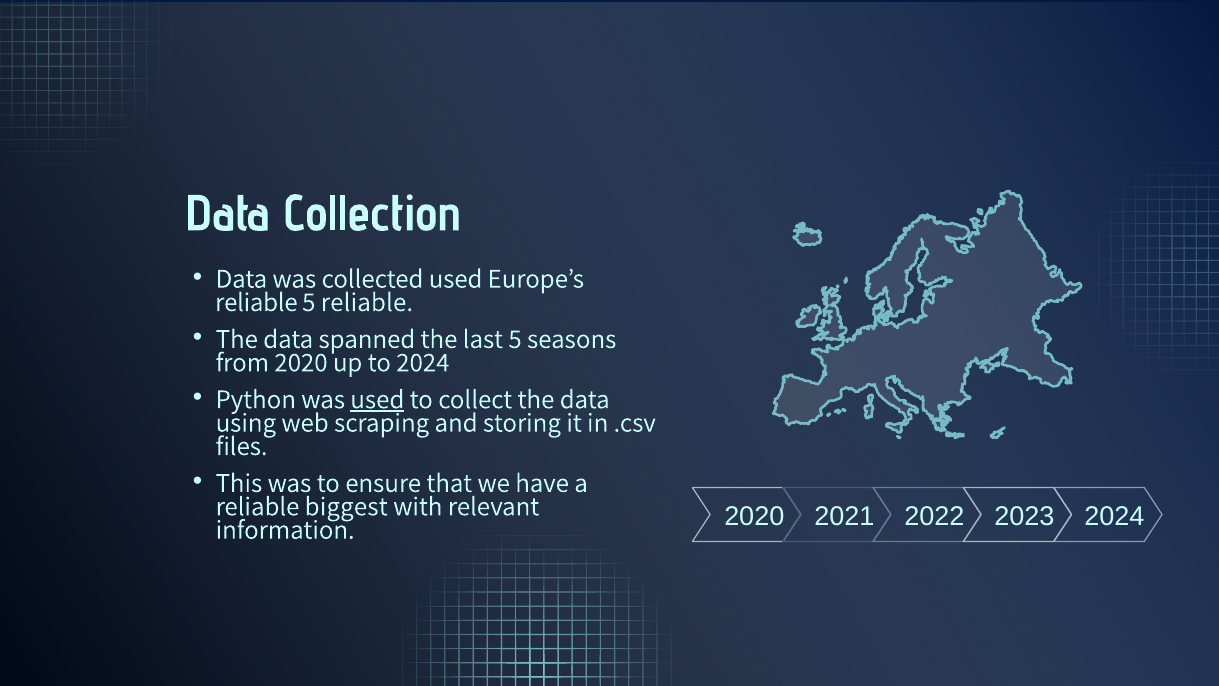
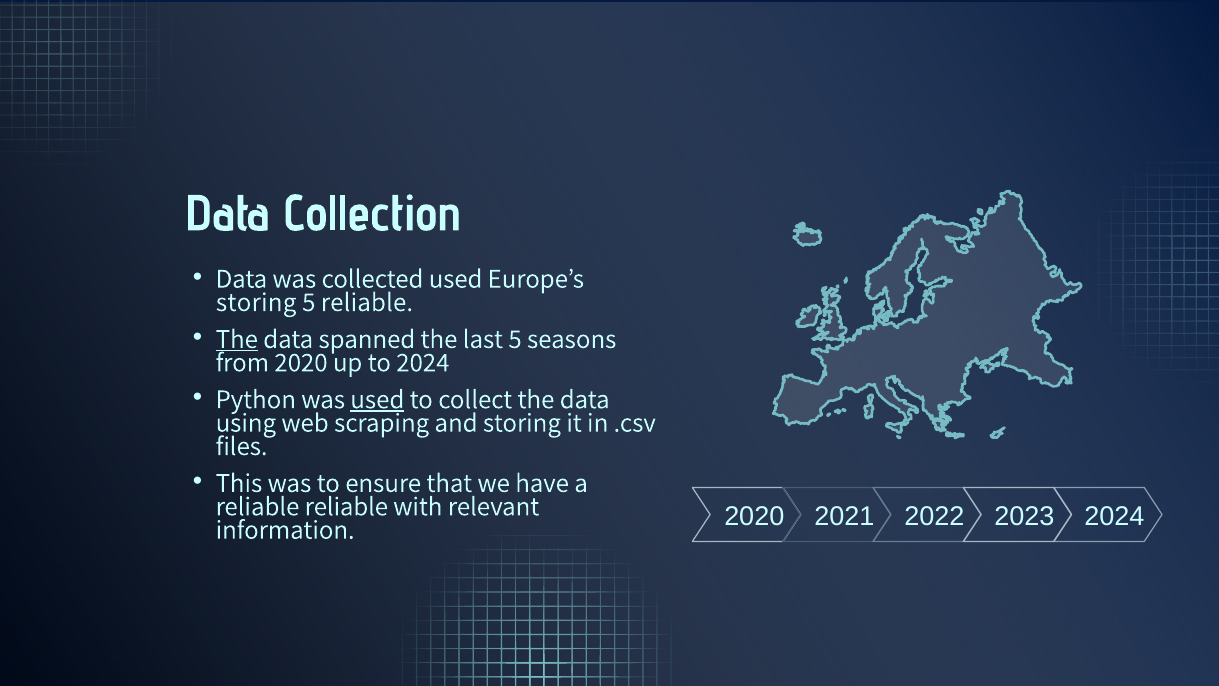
reliable: reliable -> storing (256, 302)
The underline: none -> present (237, 339)
reliable biggest: biggest -> reliable (346, 506)
